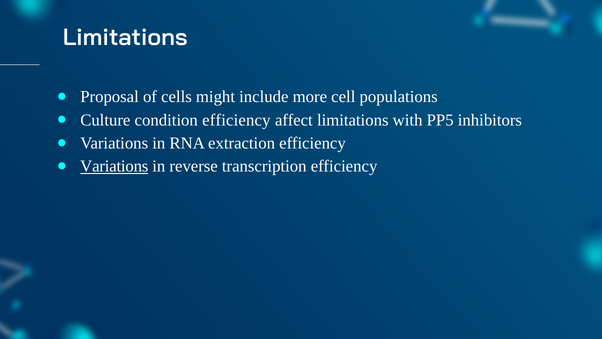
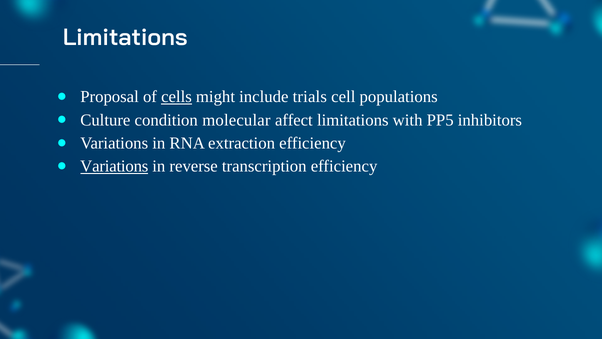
cells underline: none -> present (176, 97)
more: more -> trials (310, 97)
condition efficiency: efficiency -> molecular (236, 120)
